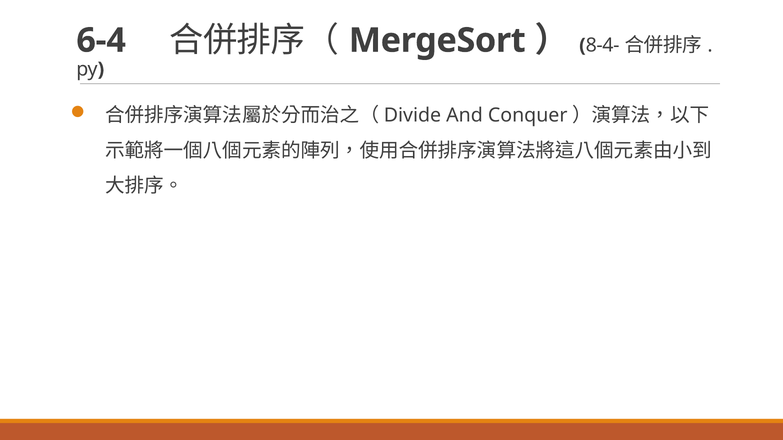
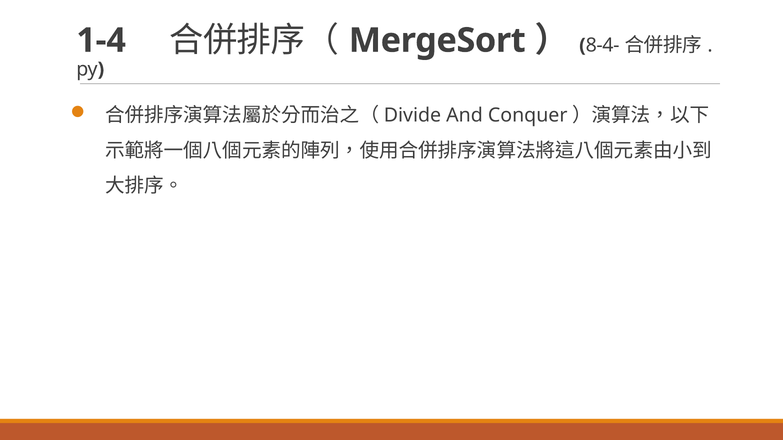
6-4: 6-4 -> 1-4 (101, 41)
